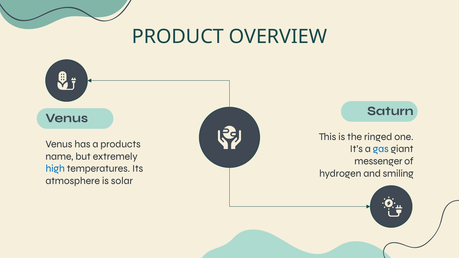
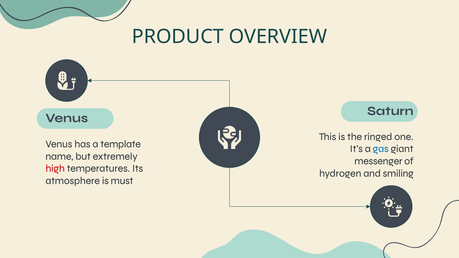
products: products -> template (121, 144)
high colour: blue -> red (55, 169)
solar: solar -> must (122, 181)
